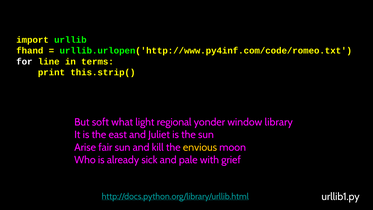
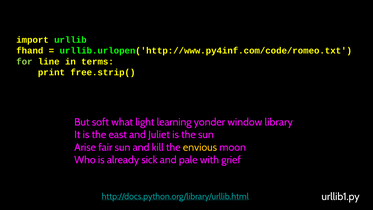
for colour: white -> light green (24, 62)
this.strip(: this.strip( -> free.strip( (103, 72)
regional: regional -> learning (174, 122)
